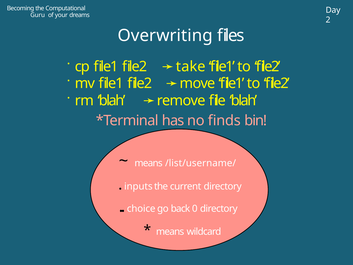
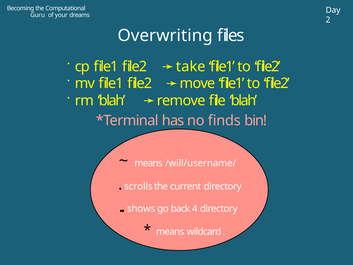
/list/username/: /list/username/ -> /will/username/ (201, 163)
inputs: inputs -> scrolls (138, 186)
choice: choice -> shows (141, 208)
0: 0 -> 4 (195, 208)
